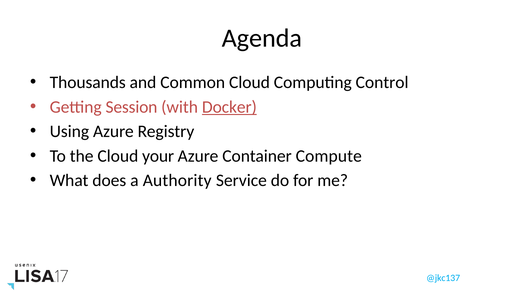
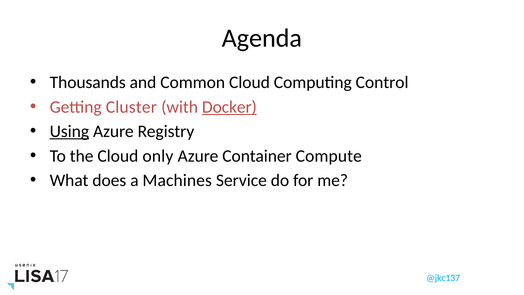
Session: Session -> Cluster (131, 107)
Using underline: none -> present (69, 131)
your: your -> only (158, 156)
Authority: Authority -> Machines (177, 180)
